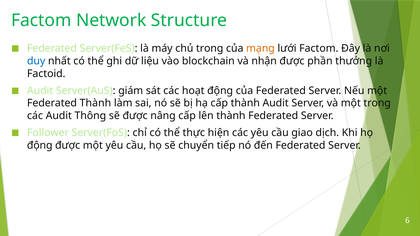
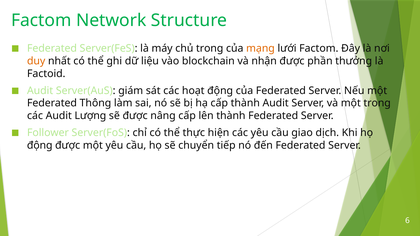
duy colour: blue -> orange (36, 61)
Federated Thành: Thành -> Thông (95, 103)
Thông: Thông -> Lượng (90, 116)
